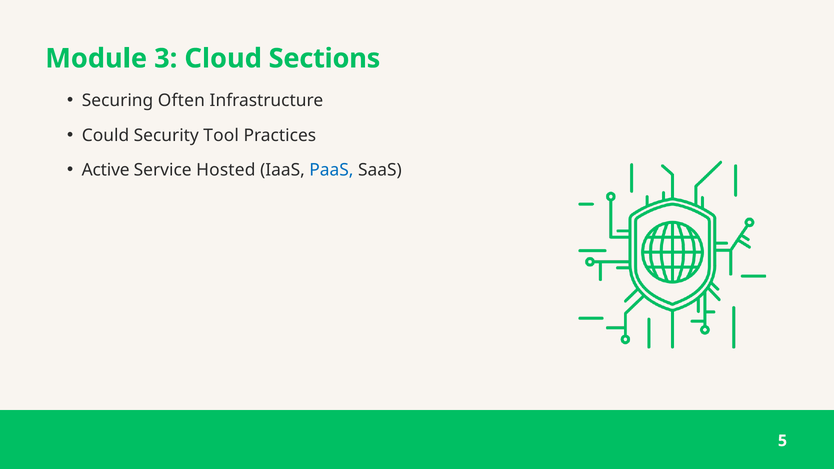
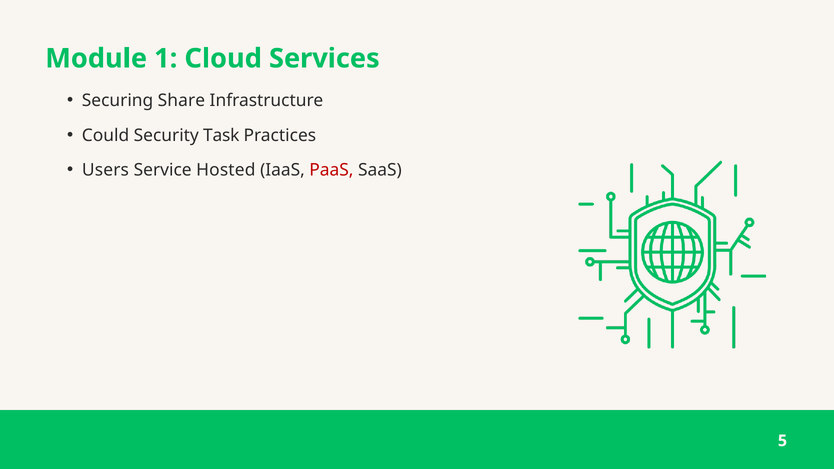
3: 3 -> 1 (166, 59)
Sections: Sections -> Services (324, 59)
Often: Often -> Share (181, 101)
Tool: Tool -> Task (221, 135)
Active: Active -> Users (105, 170)
PaaS colour: blue -> red (331, 170)
